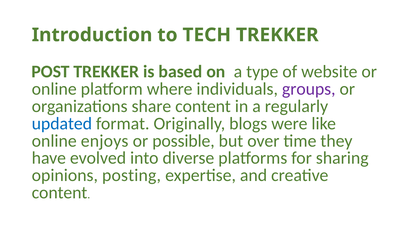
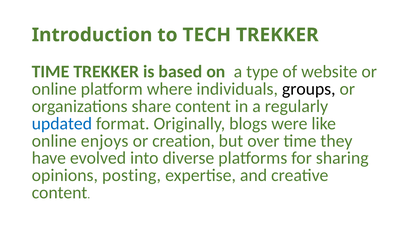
POST: POST -> TIME (51, 72)
groups colour: purple -> black (309, 89)
possible: possible -> creation (184, 141)
